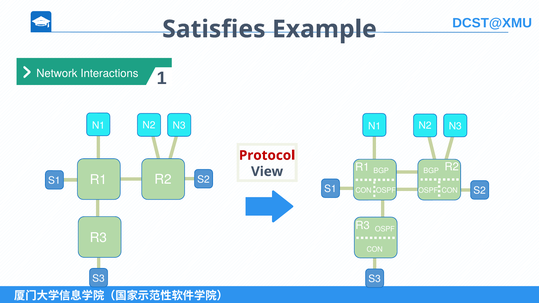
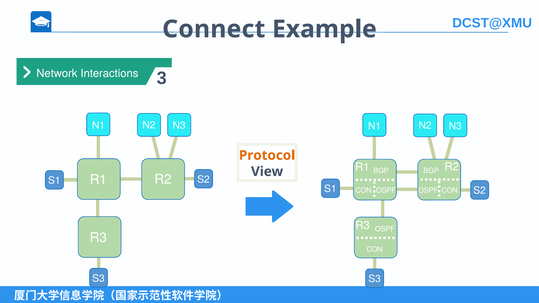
Satisfies: Satisfies -> Connect (214, 29)
1: 1 -> 3 (162, 78)
Protocol colour: red -> orange (267, 155)
